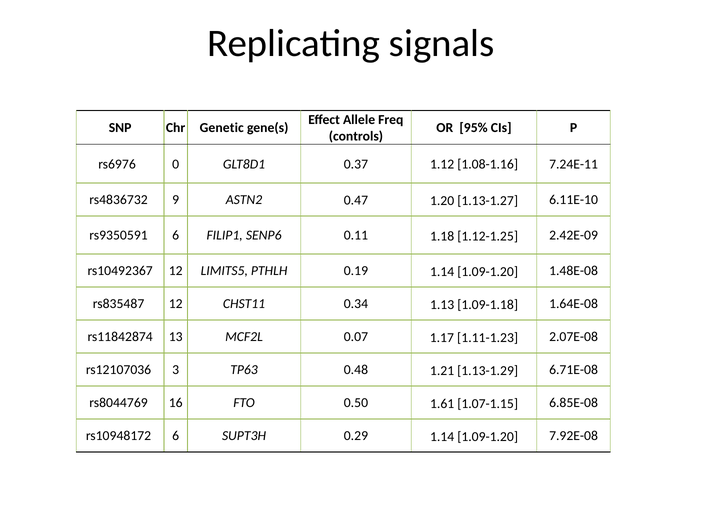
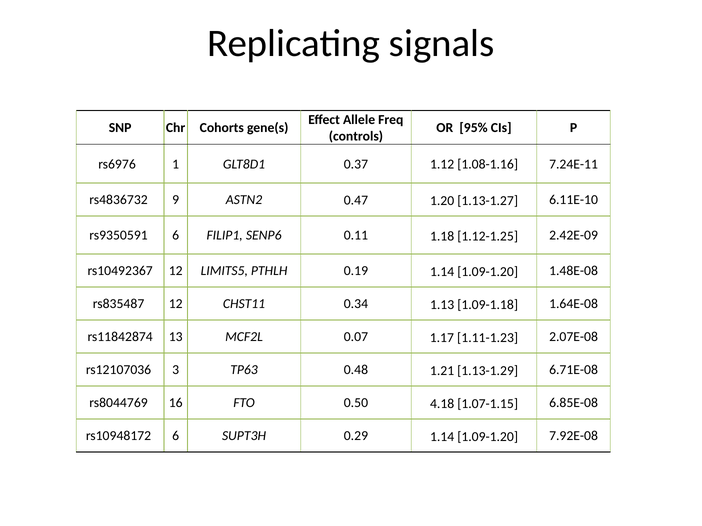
Genetic: Genetic -> Cohorts (222, 128)
0: 0 -> 1 (176, 164)
1.61: 1.61 -> 4.18 (442, 404)
